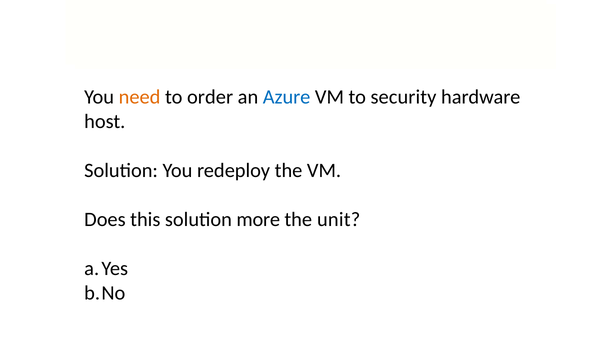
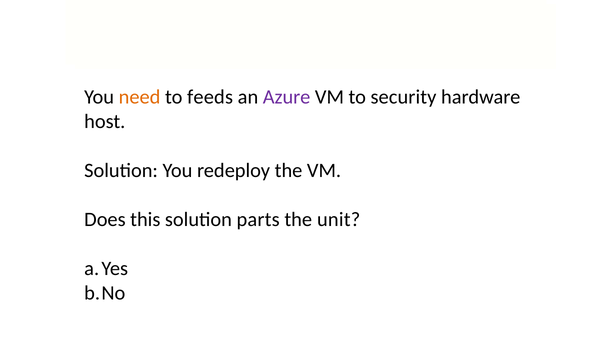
order: order -> feeds (210, 97)
Azure colour: blue -> purple (287, 97)
more: more -> parts (258, 220)
